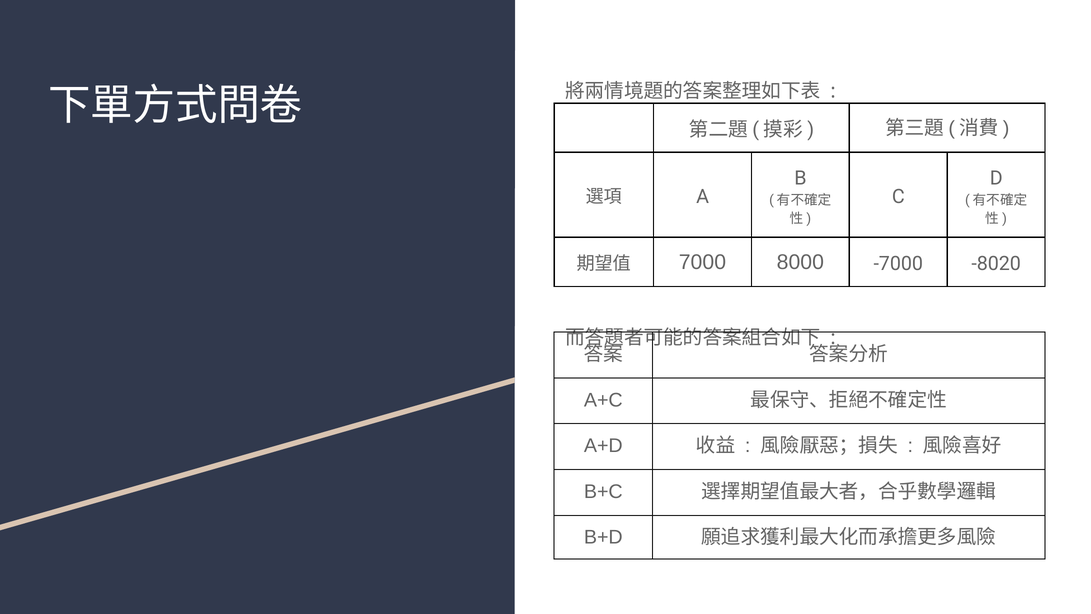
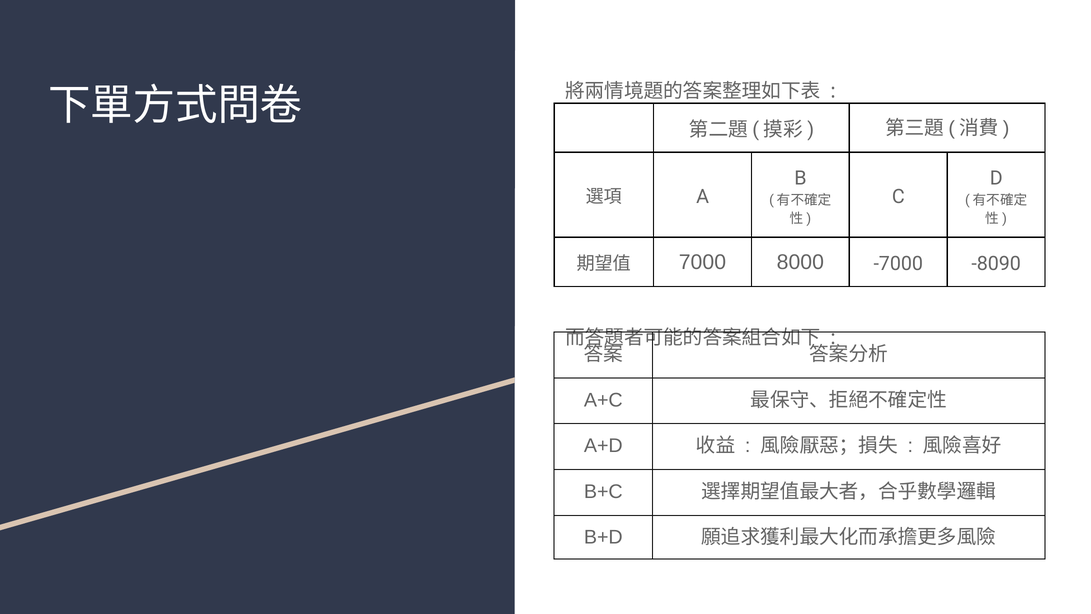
-8020: -8020 -> -8090 (996, 264)
